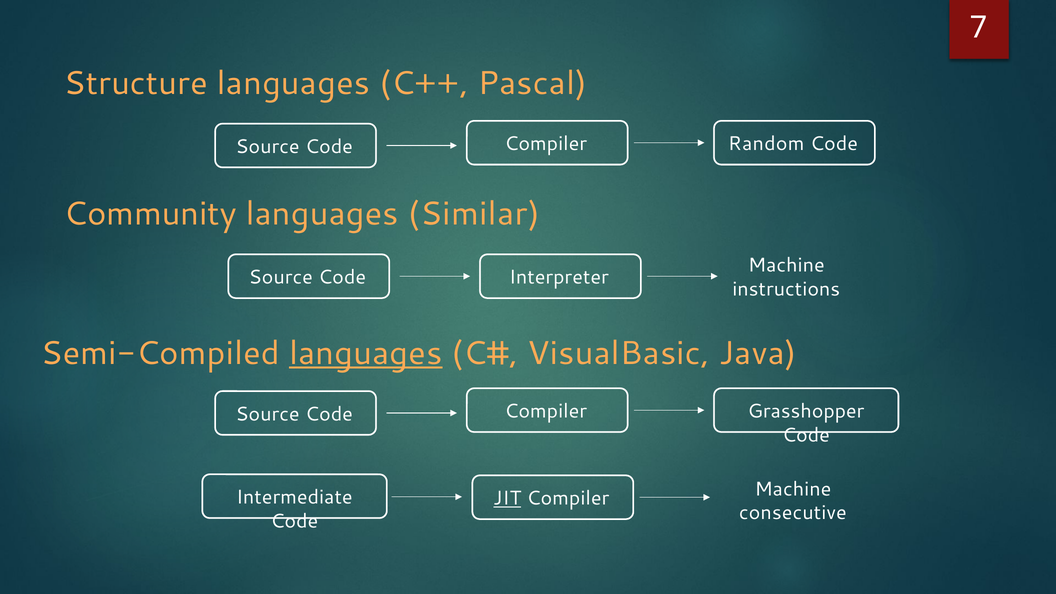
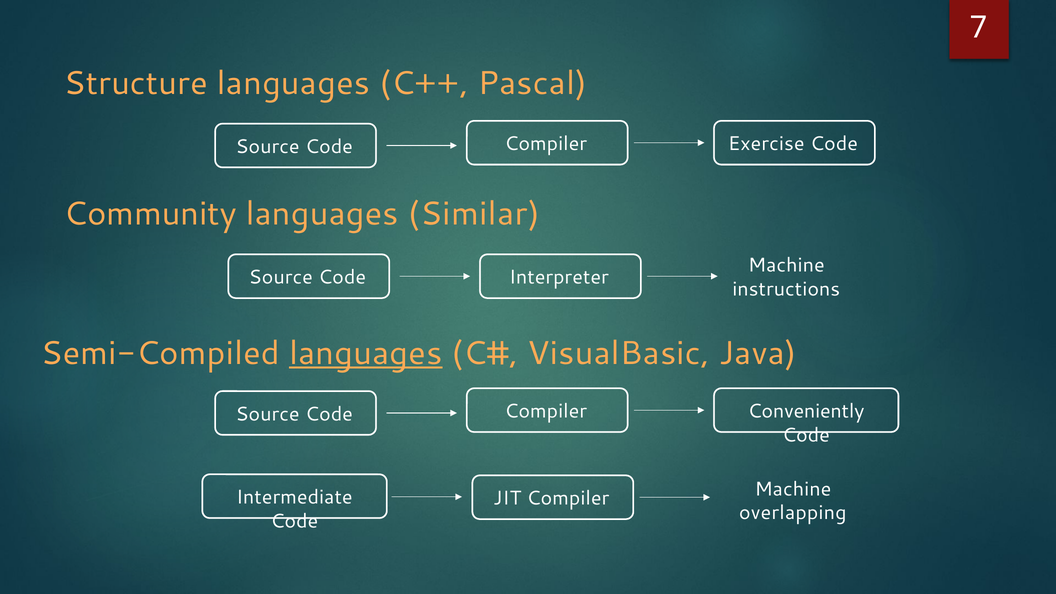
Random: Random -> Exercise (766, 144)
Grasshopper: Grasshopper -> Conveniently (806, 411)
JIT underline: present -> none (507, 498)
consecutive: consecutive -> overlapping (793, 513)
